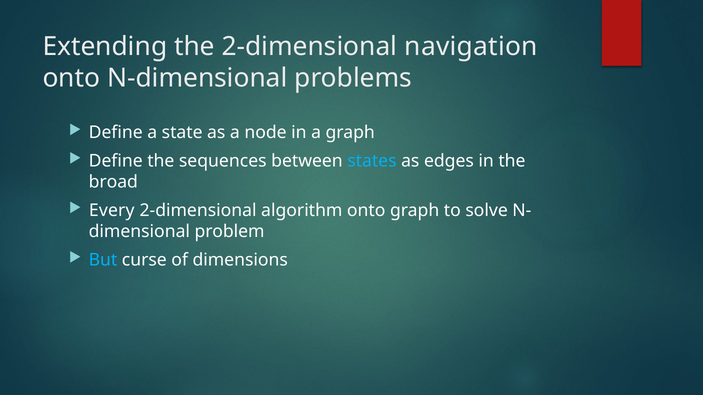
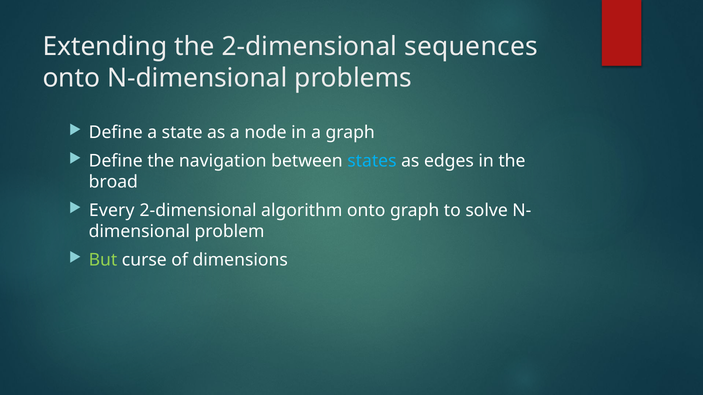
navigation: navigation -> sequences (471, 46)
sequences: sequences -> navigation (223, 161)
But colour: light blue -> light green (103, 260)
